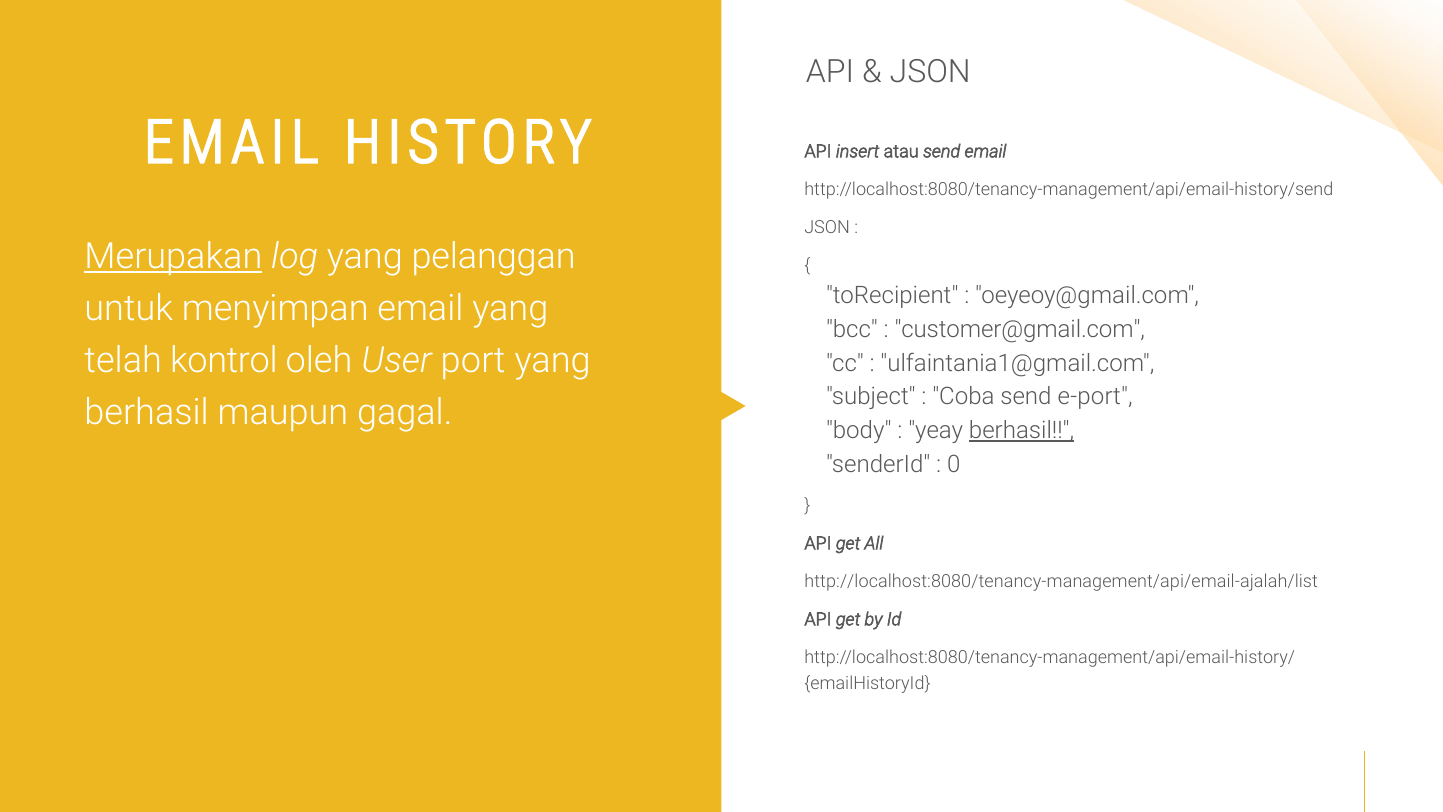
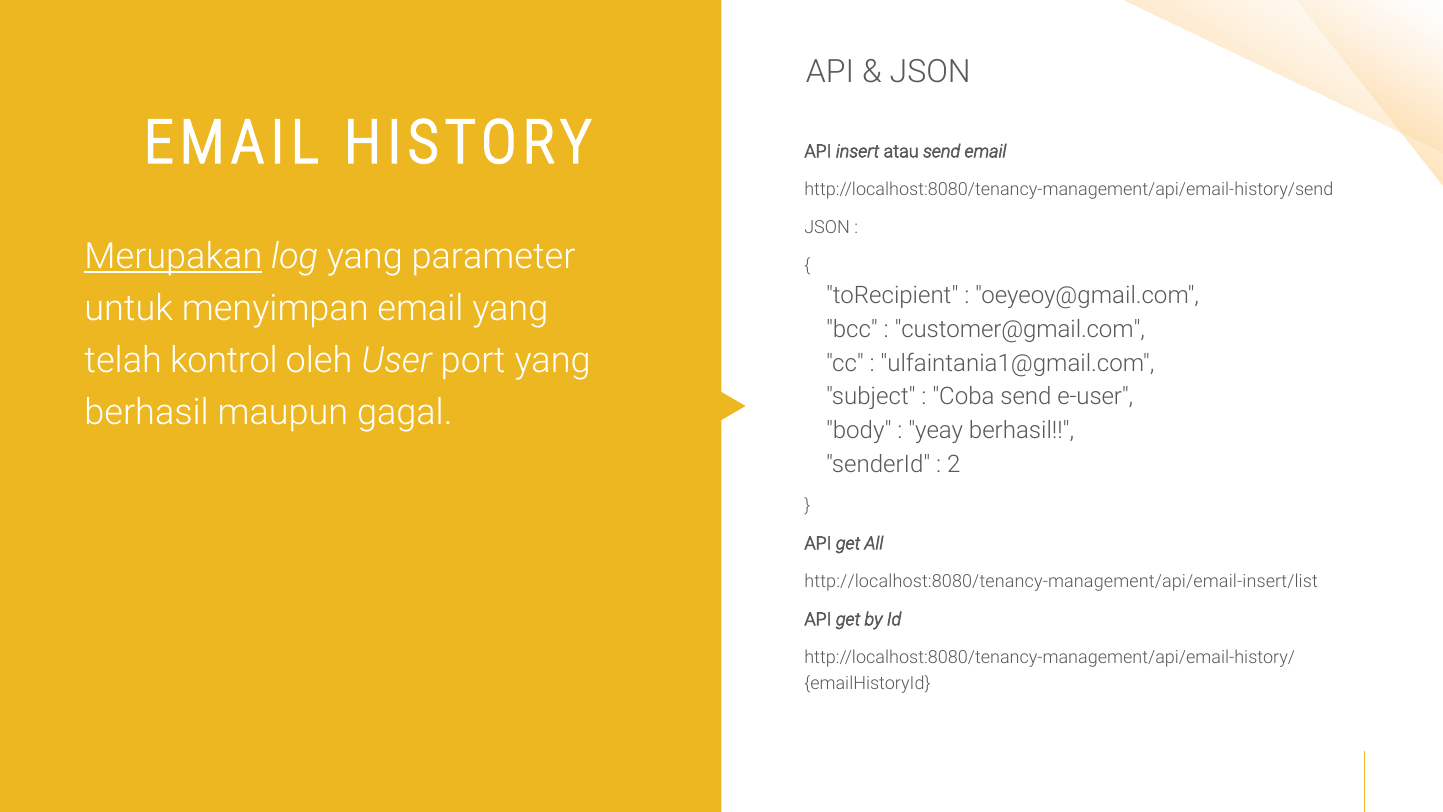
pelanggan: pelanggan -> parameter (493, 257)
e-port: e-port -> e-user (1095, 397)
berhasil underline: present -> none (1022, 430)
0: 0 -> 2 (954, 464)
http://localhost:8080/tenancy-management/api/email-ajalah/list: http://localhost:8080/tenancy-management/api/email-ajalah/list -> http://localhost:8080/tenancy-management/api/email-insert/list (1061, 581)
